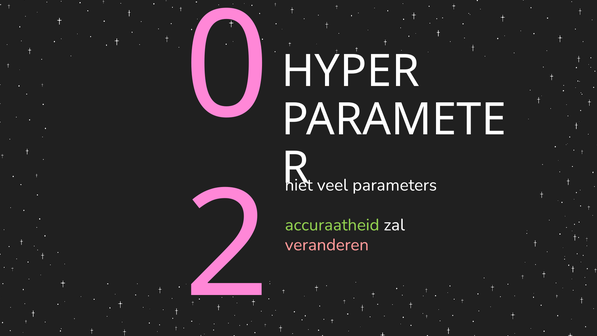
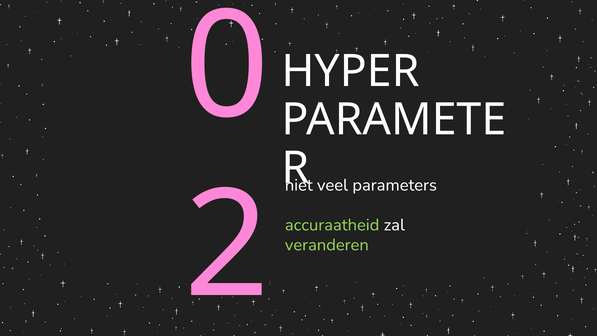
veranderen colour: pink -> light green (327, 245)
